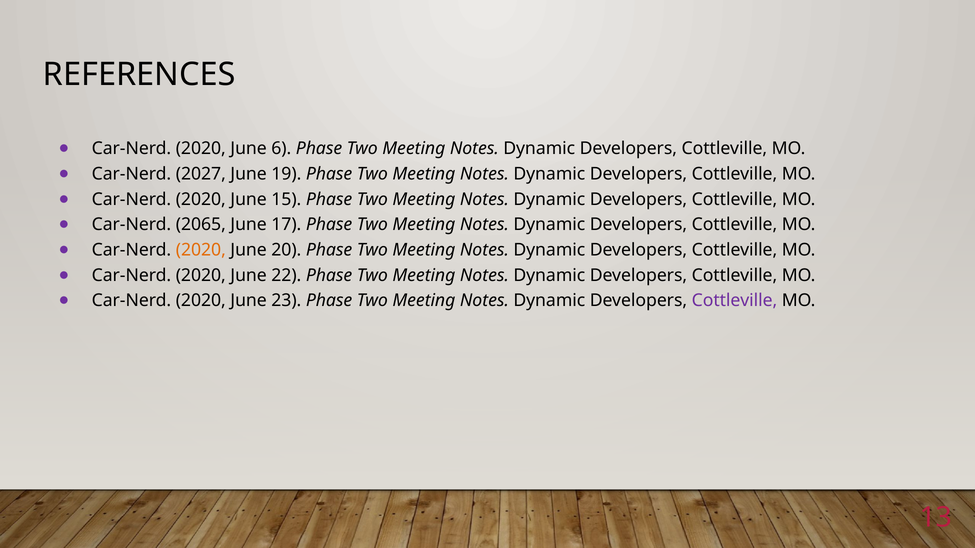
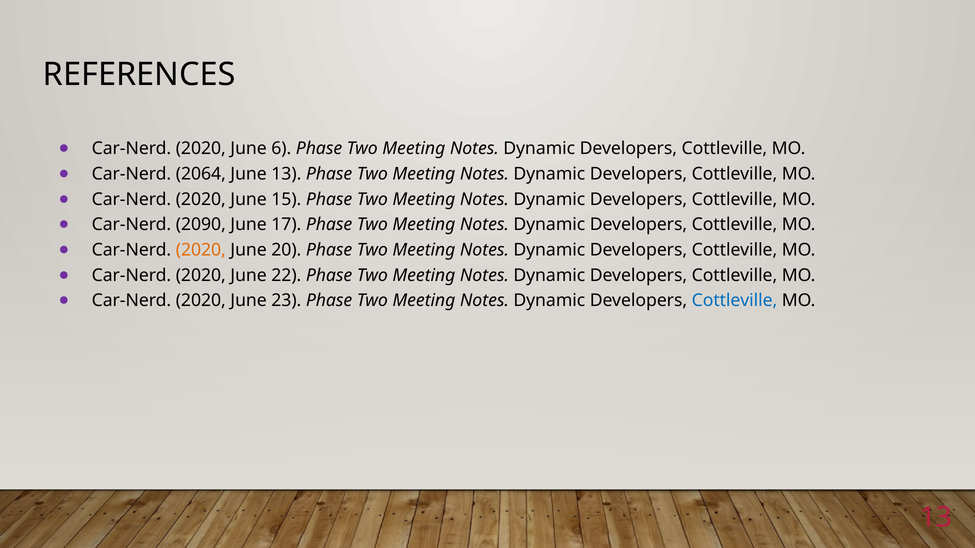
2027: 2027 -> 2064 (201, 174)
June 19: 19 -> 13 (286, 174)
2065: 2065 -> 2090 (201, 225)
Cottleville colour: purple -> blue (735, 301)
